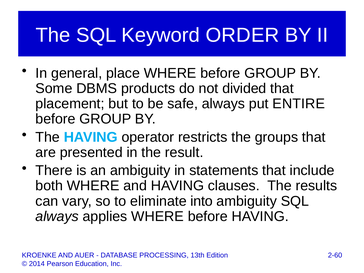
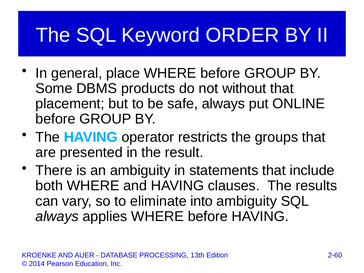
divided: divided -> without (244, 88)
ENTIRE: ENTIRE -> ONLINE (299, 104)
